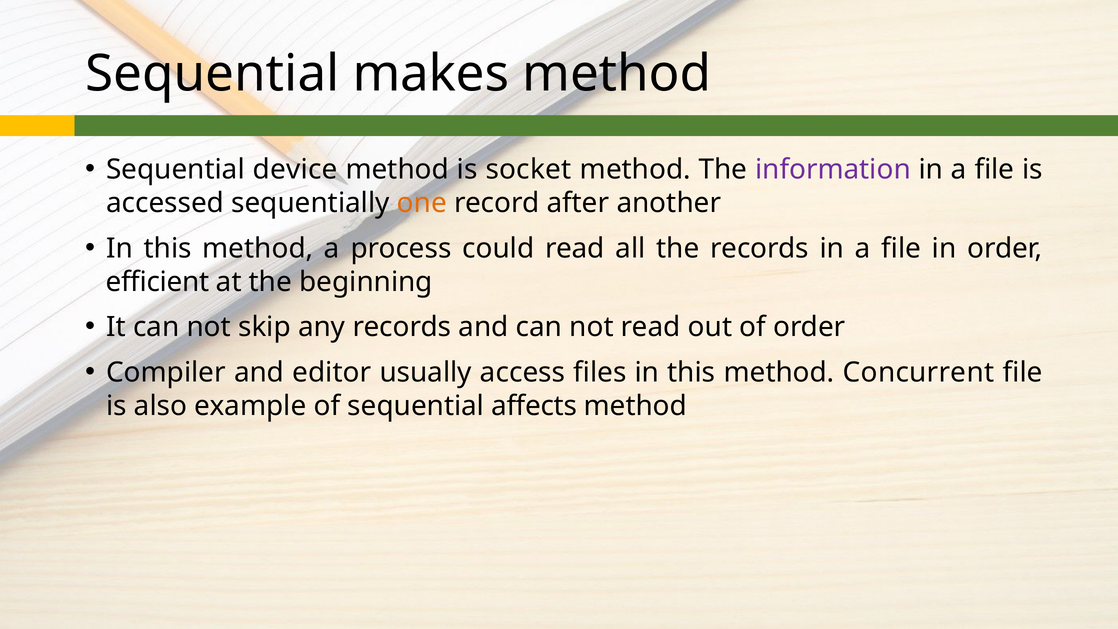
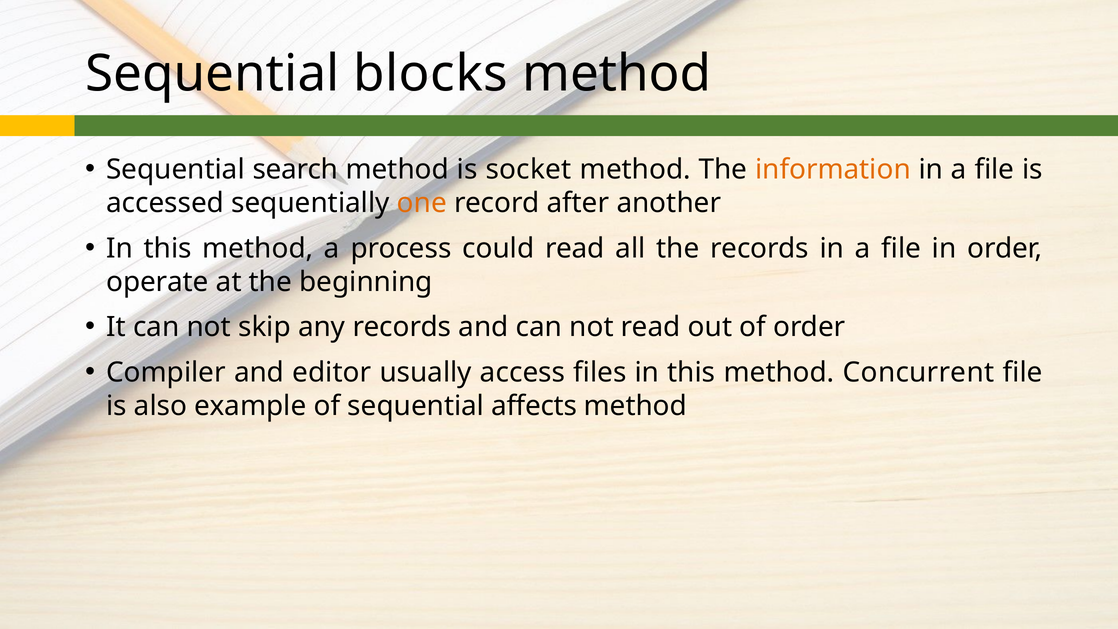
makes: makes -> blocks (431, 74)
device: device -> search (295, 170)
information colour: purple -> orange (833, 170)
efficient: efficient -> operate (157, 282)
